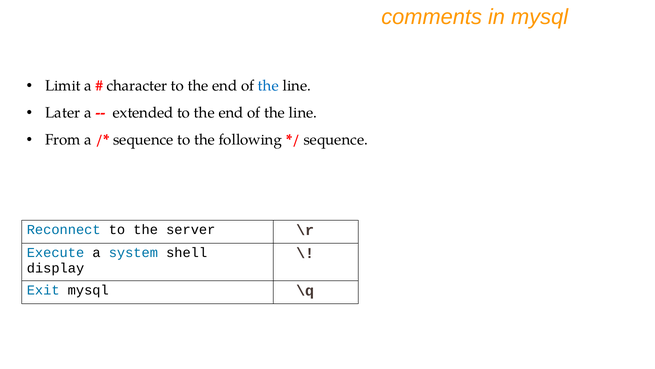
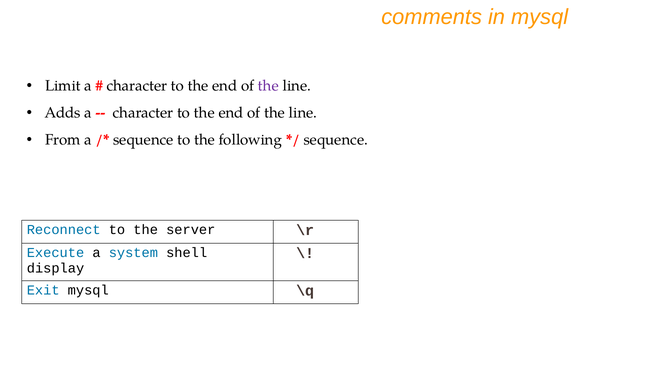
the colour: blue -> purple (268, 86)
Later: Later -> Adds (63, 113)
extended: extended -> character (143, 113)
